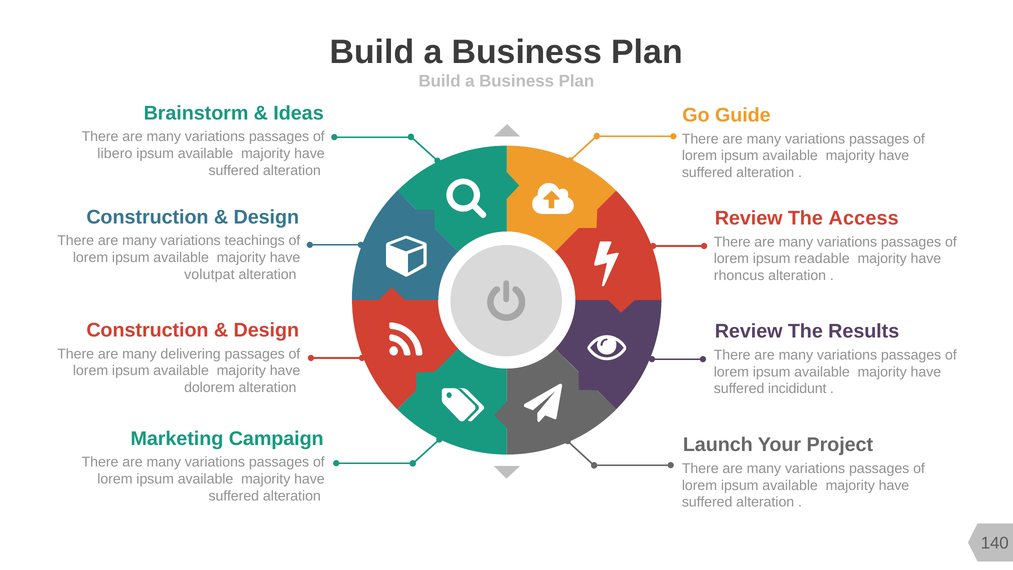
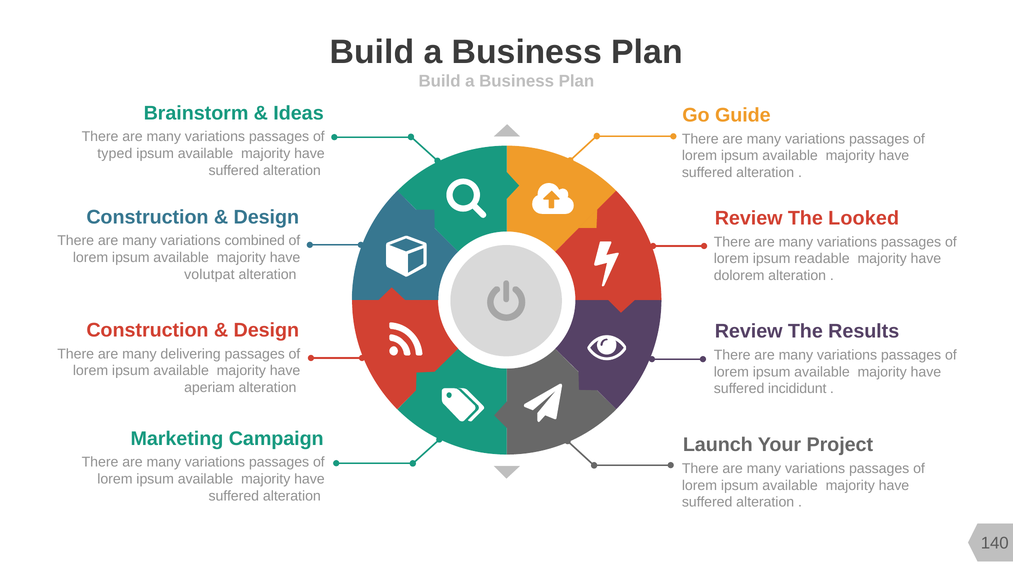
libero: libero -> typed (115, 154)
Access: Access -> Looked (864, 218)
teachings: teachings -> combined (255, 241)
rhoncus: rhoncus -> dolorem (739, 276)
dolorem: dolorem -> aperiam (209, 388)
